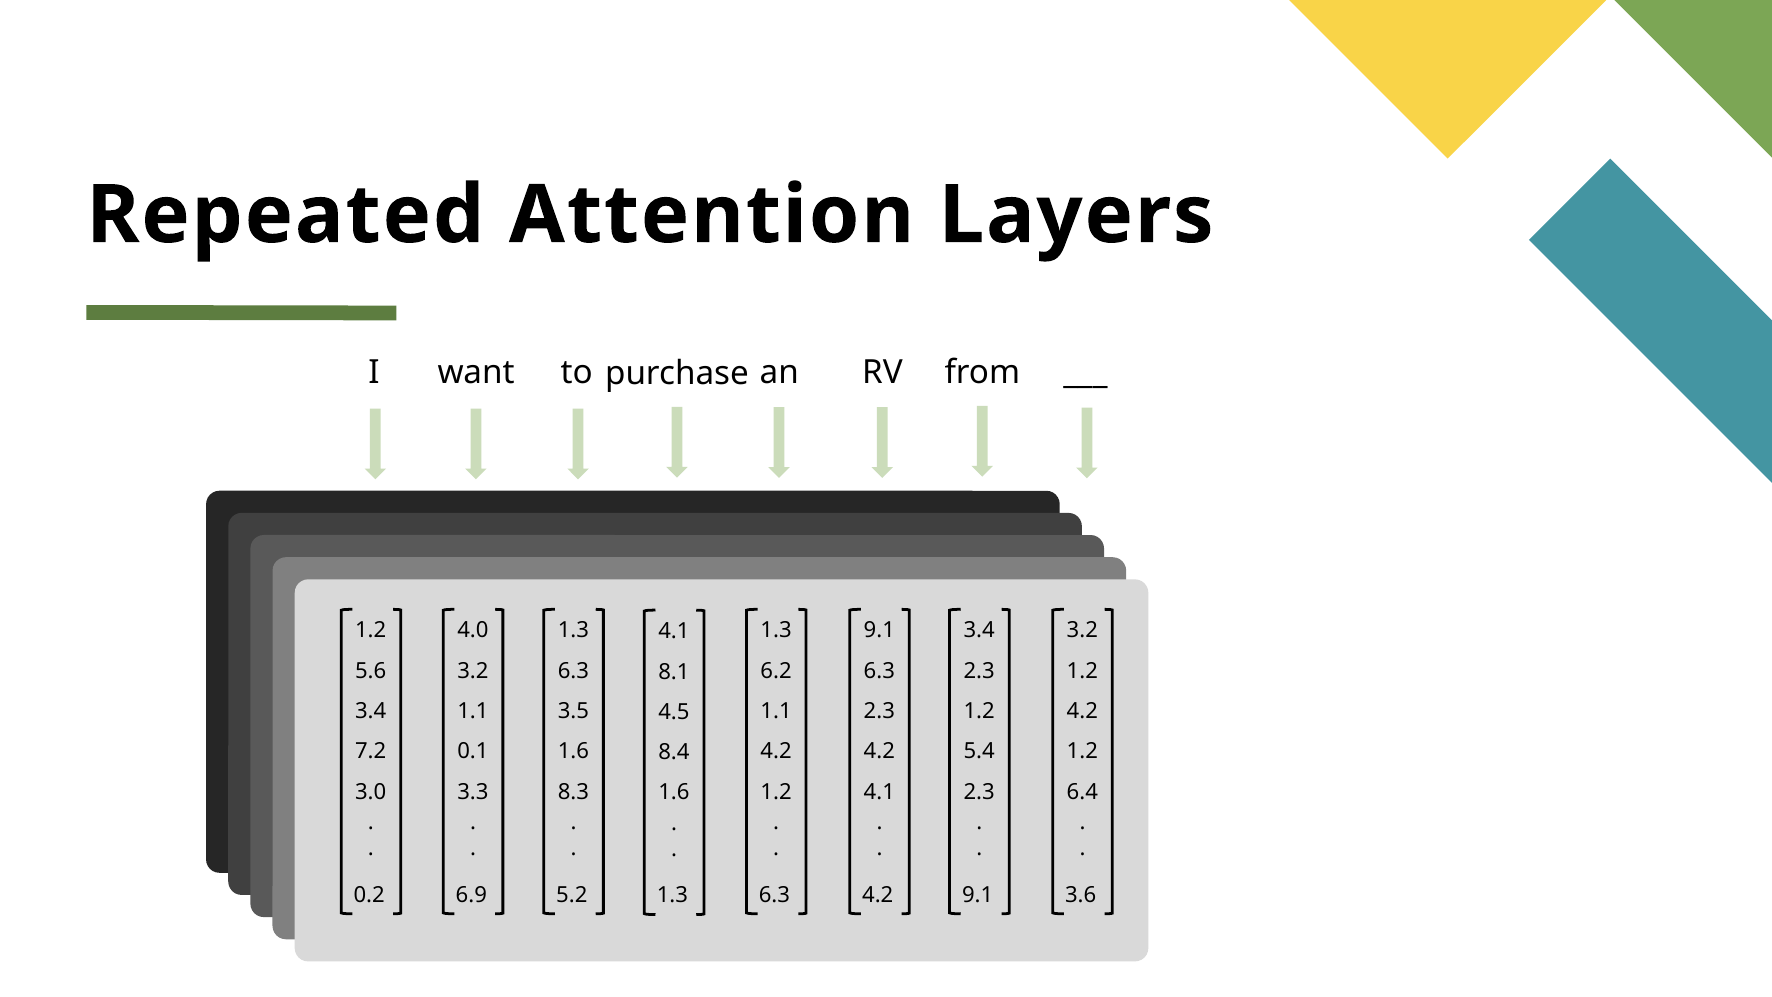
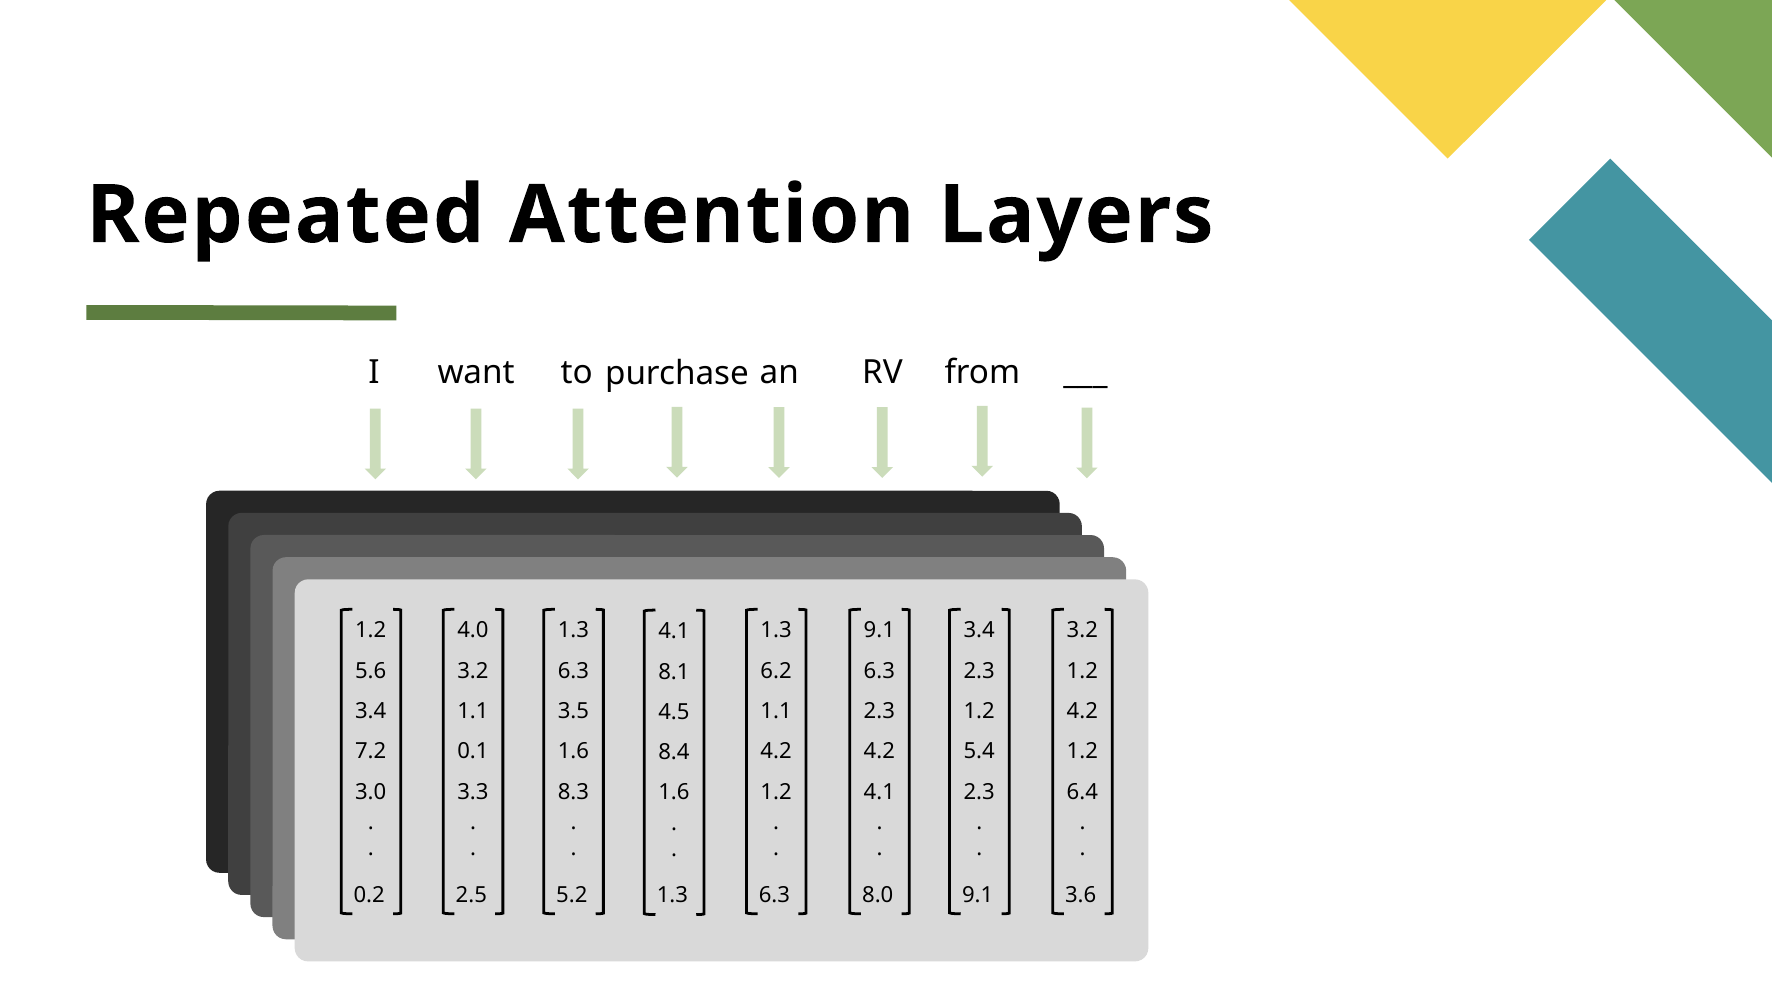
6.9: 6.9 -> 2.5 (471, 895)
4.2: 4.2 -> 8.0 (878, 895)
